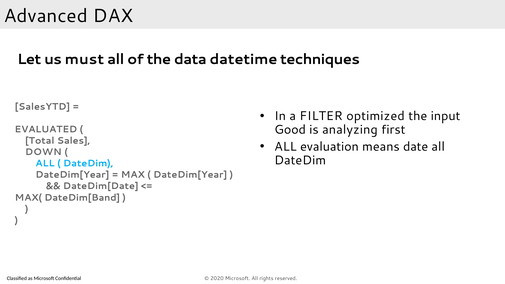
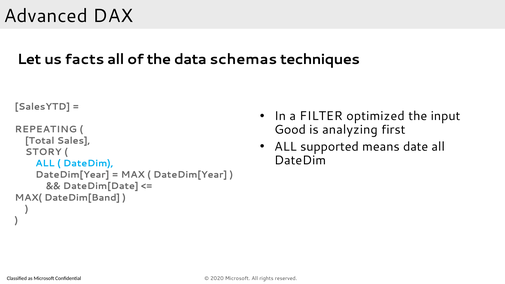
must: must -> facts (85, 59)
datetime: datetime -> schemas (243, 59)
EVALUATED: EVALUATED -> REPEATING (46, 129)
evaluation: evaluation -> supported (329, 147)
DOWN: DOWN -> STORY (43, 152)
